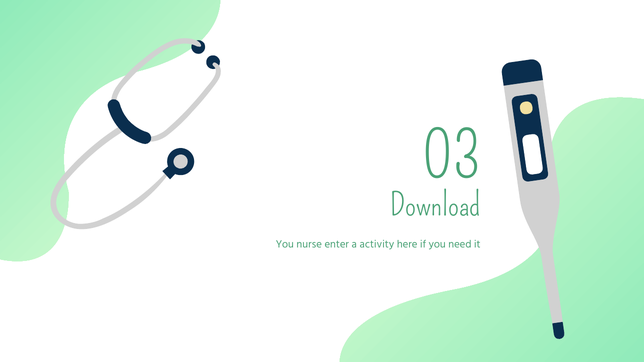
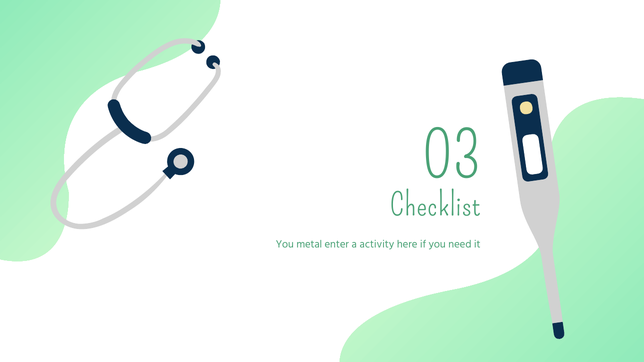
Download: Download -> Checklist (435, 206)
nurse: nurse -> metal (309, 245)
